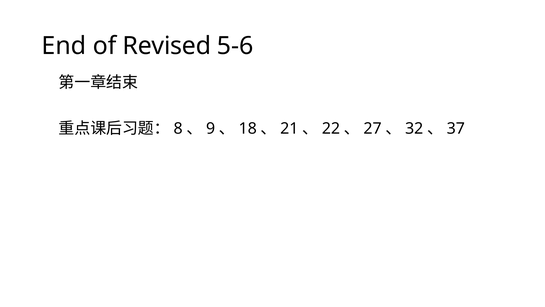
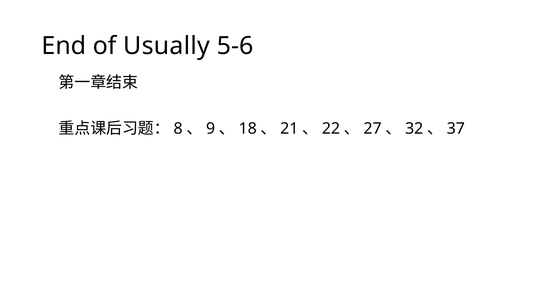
Revised: Revised -> Usually (167, 46)
